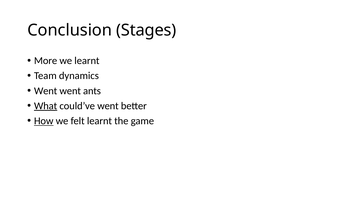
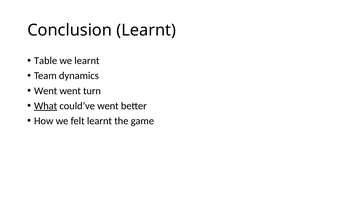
Conclusion Stages: Stages -> Learnt (146, 30)
More: More -> Table (46, 61)
ants: ants -> turn (92, 91)
How underline: present -> none (44, 121)
